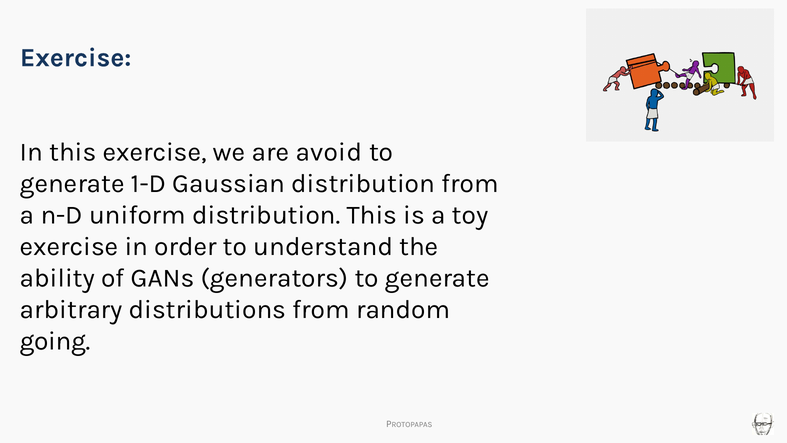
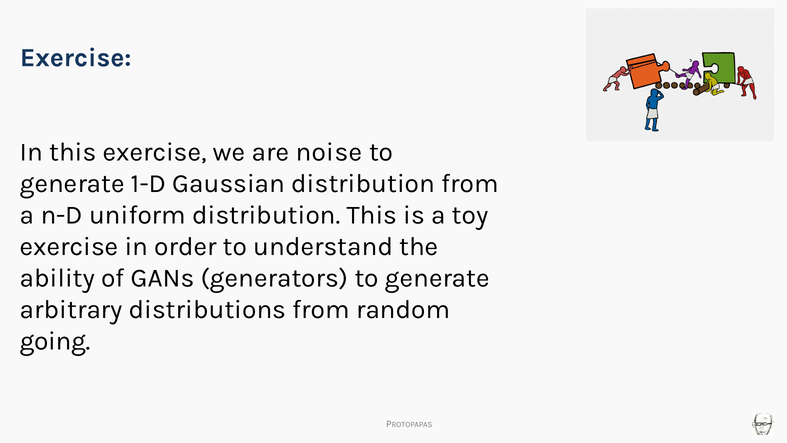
avoid: avoid -> noise (329, 152)
